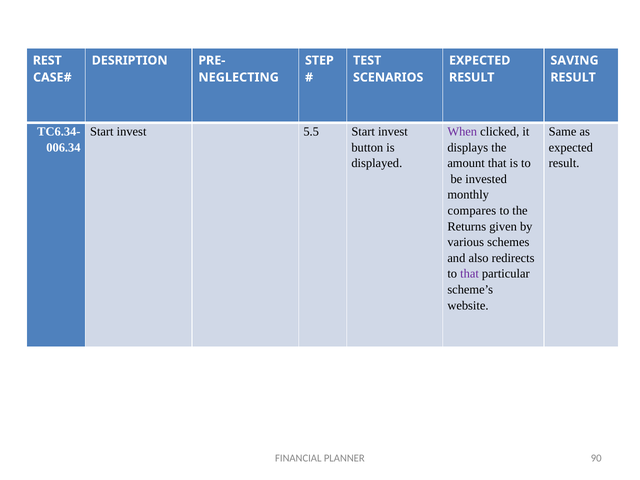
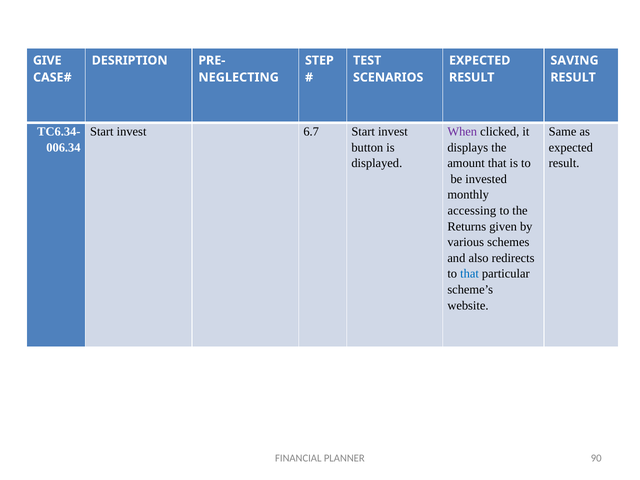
REST: REST -> GIVE (47, 60)
5.5: 5.5 -> 6.7 (311, 132)
compares: compares -> accessing (472, 211)
that colour: purple -> blue (470, 274)
